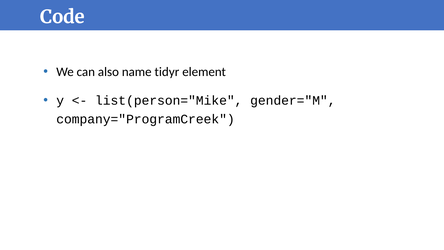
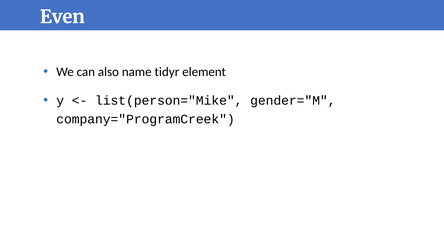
Code: Code -> Even (62, 17)
